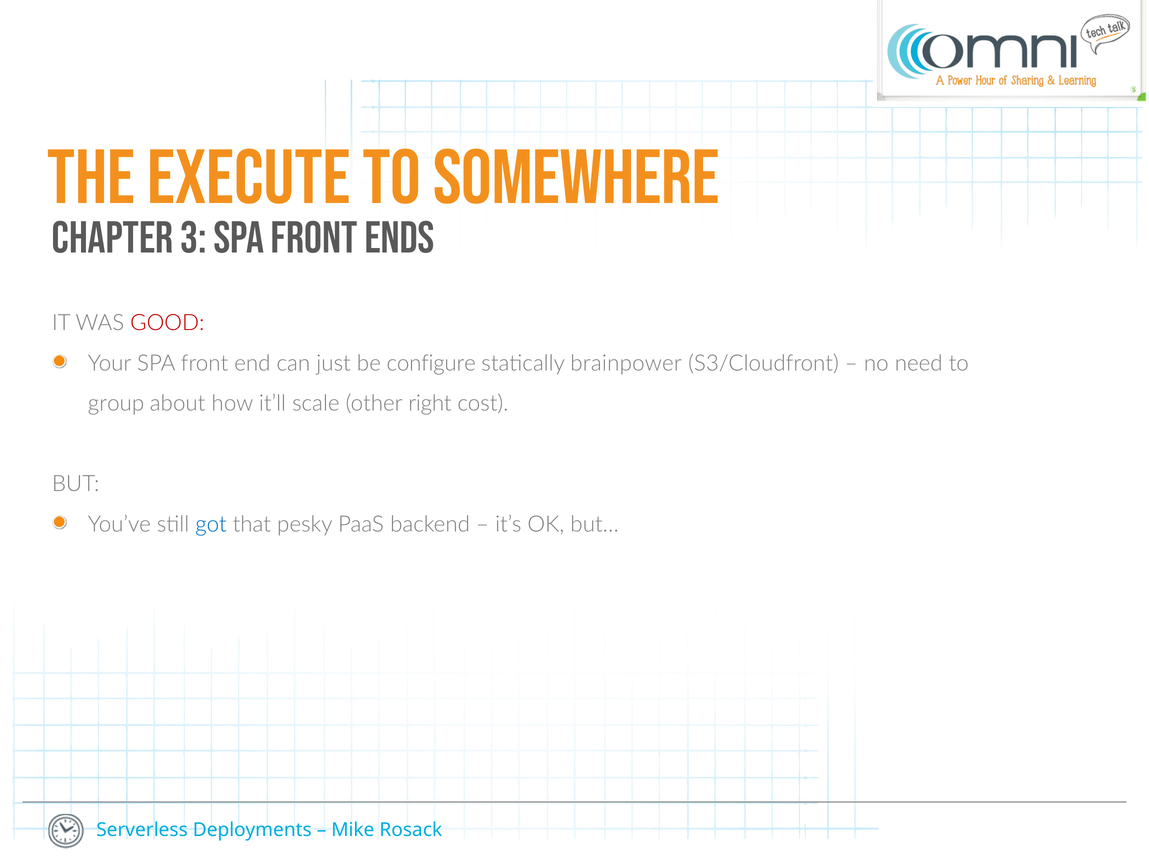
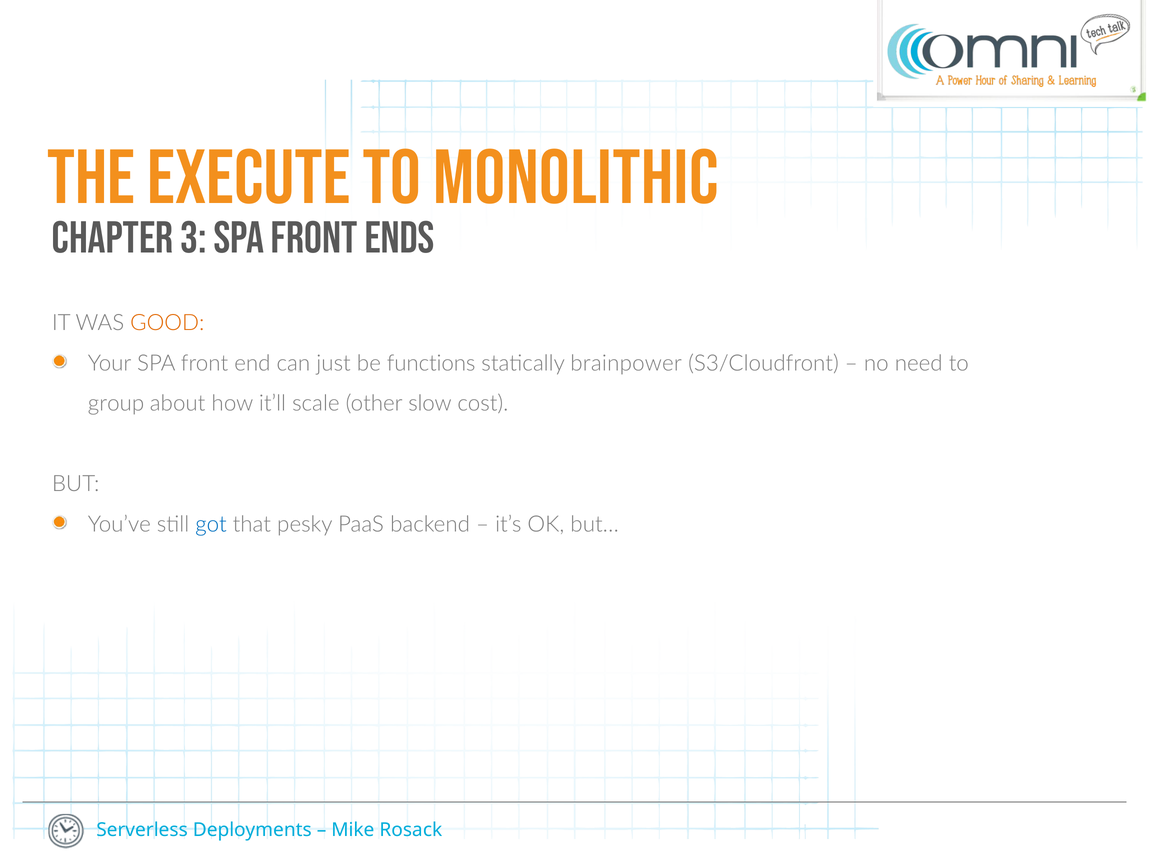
Somewhere: Somewhere -> Monolithic (576, 178)
GOOD colour: red -> orange (167, 323)
configure: configure -> functions (431, 363)
right: right -> slow (430, 403)
